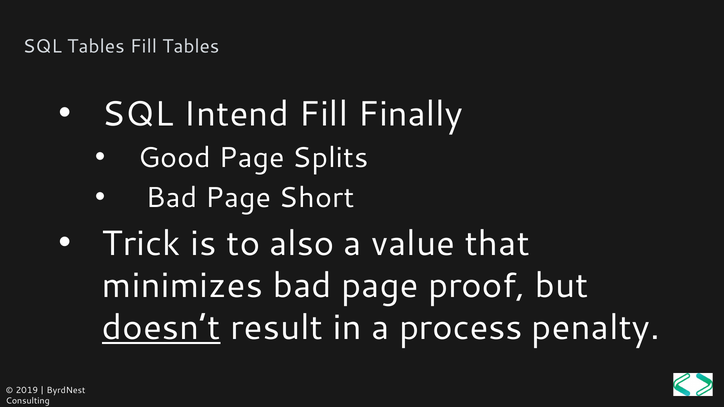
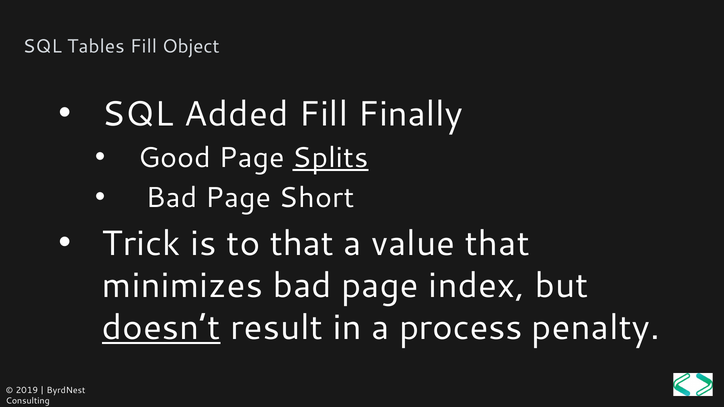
Fill Tables: Tables -> Object (191, 47)
Intend: Intend -> Added (236, 114)
Splits underline: none -> present (330, 158)
to also: also -> that (302, 244)
proof: proof -> index (477, 286)
